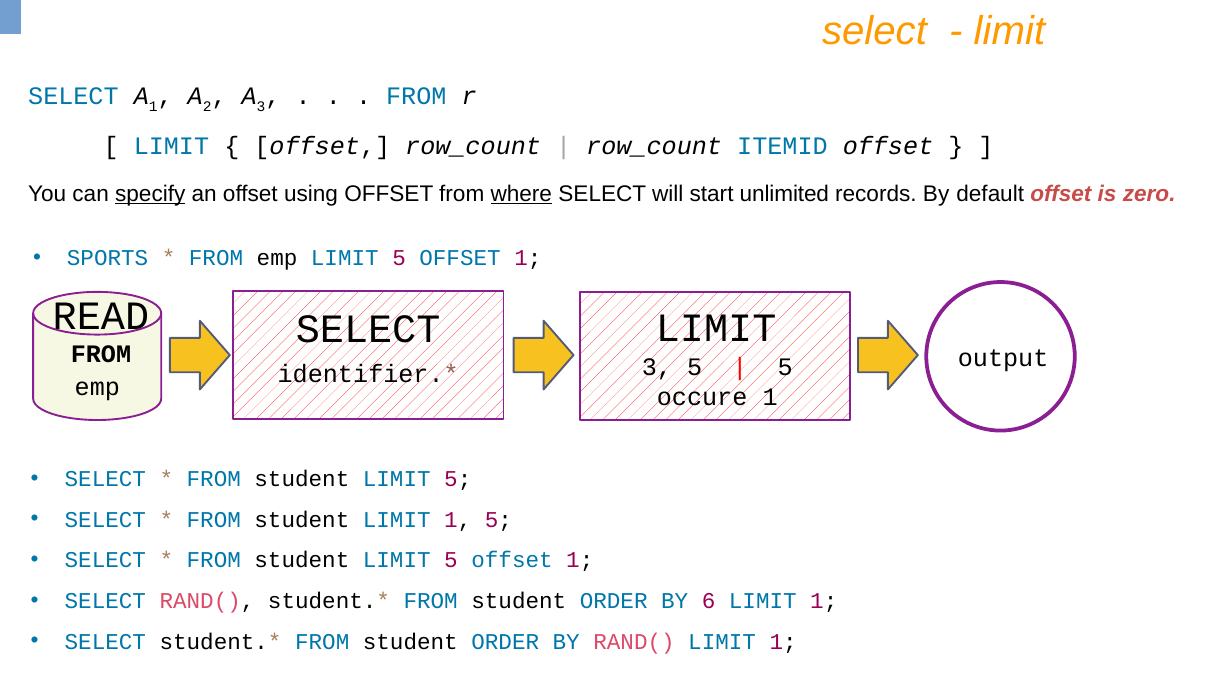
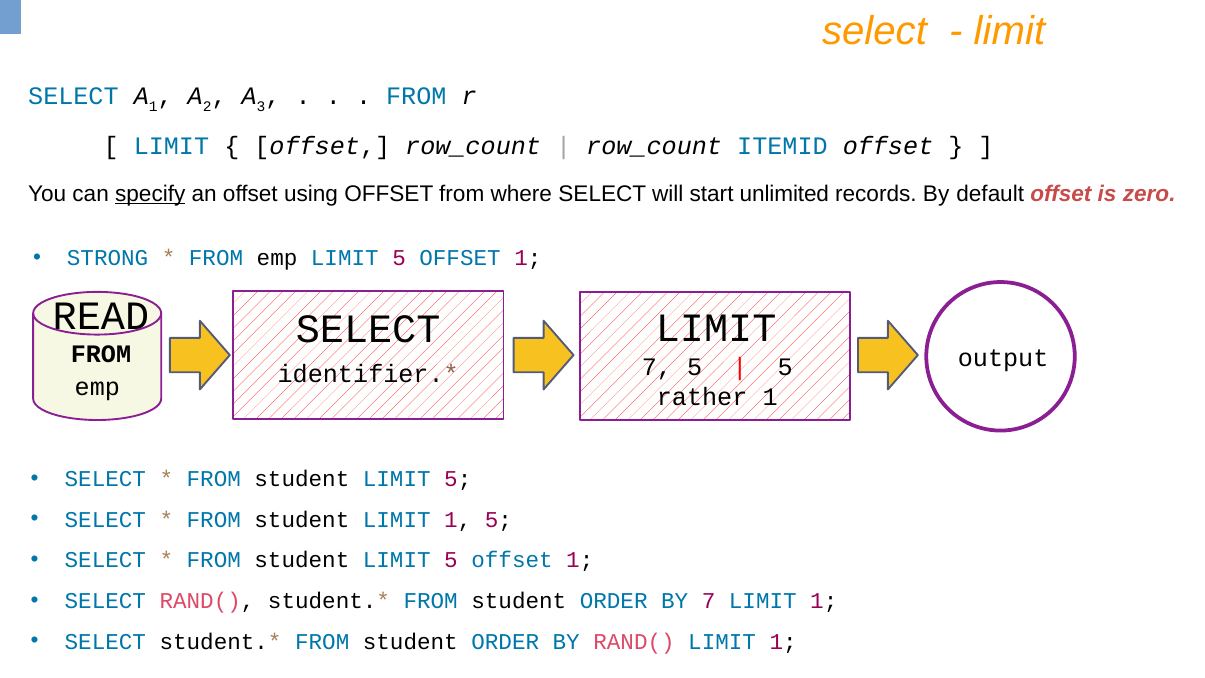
where underline: present -> none (521, 194)
SPORTS: SPORTS -> STRONG (108, 258)
3: 3 -> 7 (657, 367)
occure: occure -> rather (702, 398)
BY 6: 6 -> 7 (709, 601)
